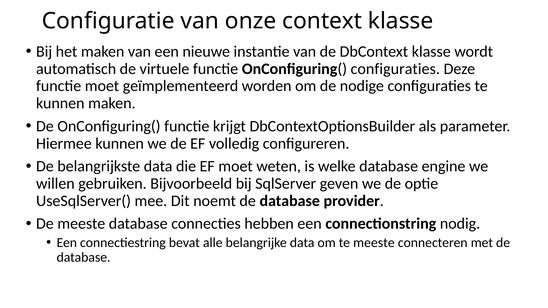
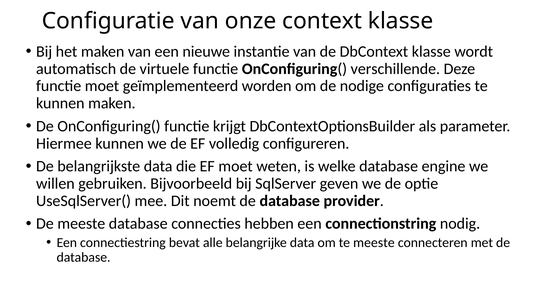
OnConfiguring( configuraties: configuraties -> verschillende (395, 69)
